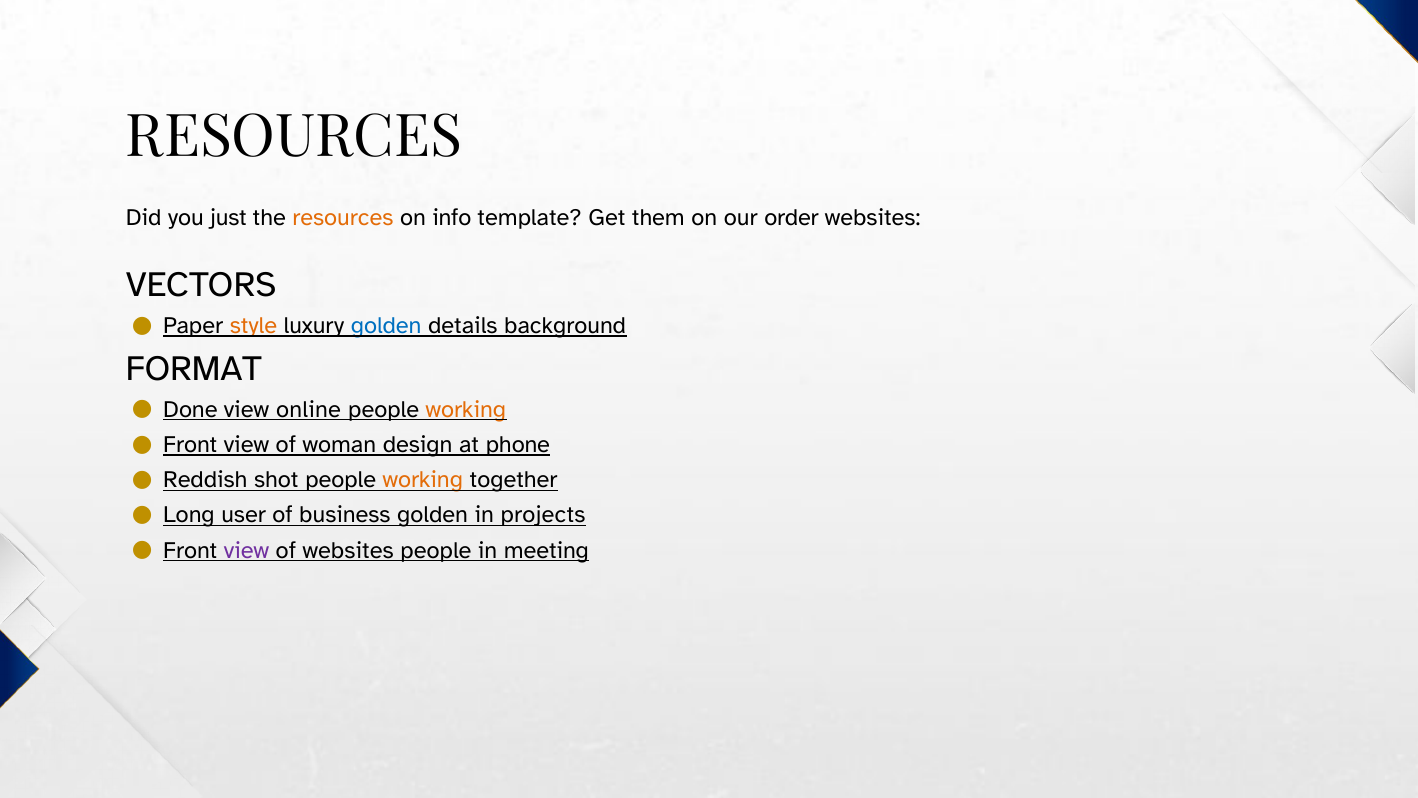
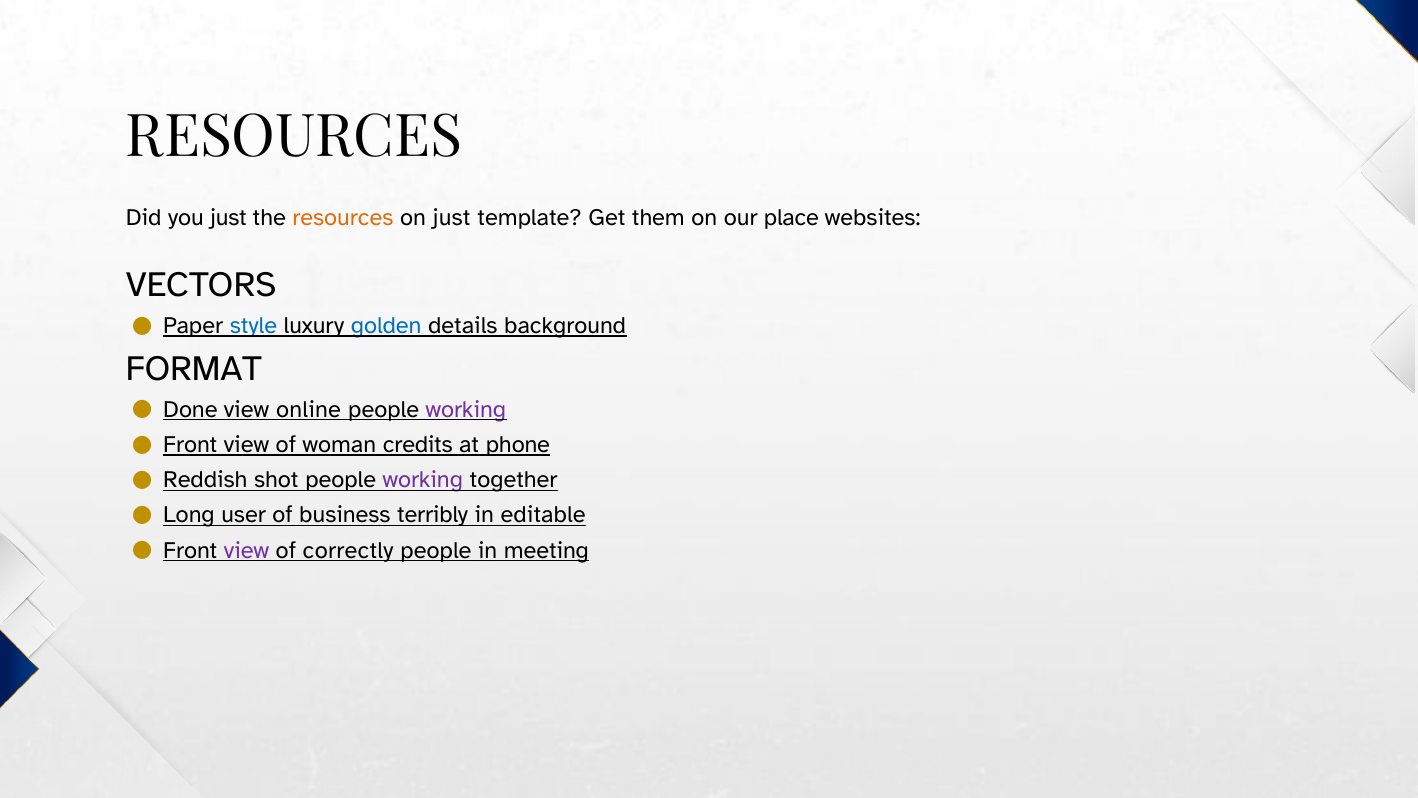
on info: info -> just (452, 217)
order: order -> place (791, 217)
style colour: orange -> blue (253, 325)
working colour: orange -> purple (466, 409)
design: design -> credits (418, 444)
working colour: orange -> purple (423, 480)
business golden: golden -> terribly (433, 515)
projects: projects -> editable (543, 515)
of websites: websites -> correctly (348, 550)
